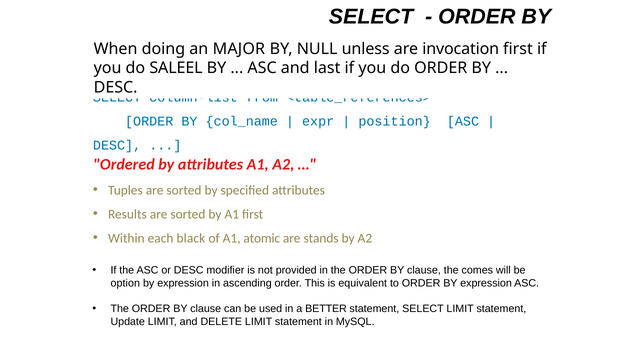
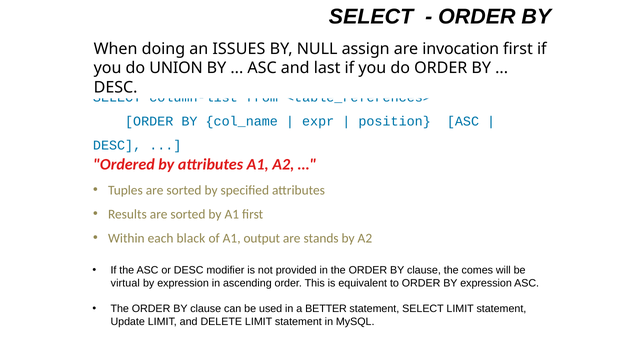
MAJOR: MAJOR -> ISSUES (239, 49)
unless: unless -> assign (366, 49)
SALEEL: SALEEL -> UNION (176, 68)
atomic: atomic -> output (262, 238)
option: option -> virtual (125, 283)
